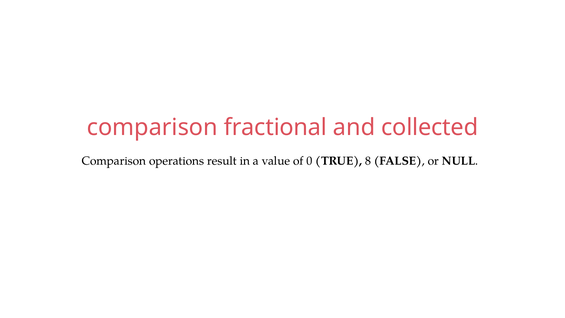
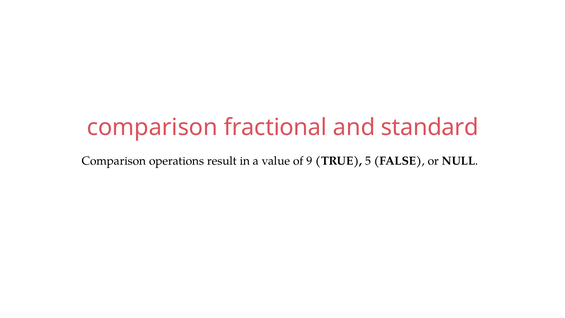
collected: collected -> standard (430, 127)
0: 0 -> 9 (309, 161)
8: 8 -> 5 (368, 161)
